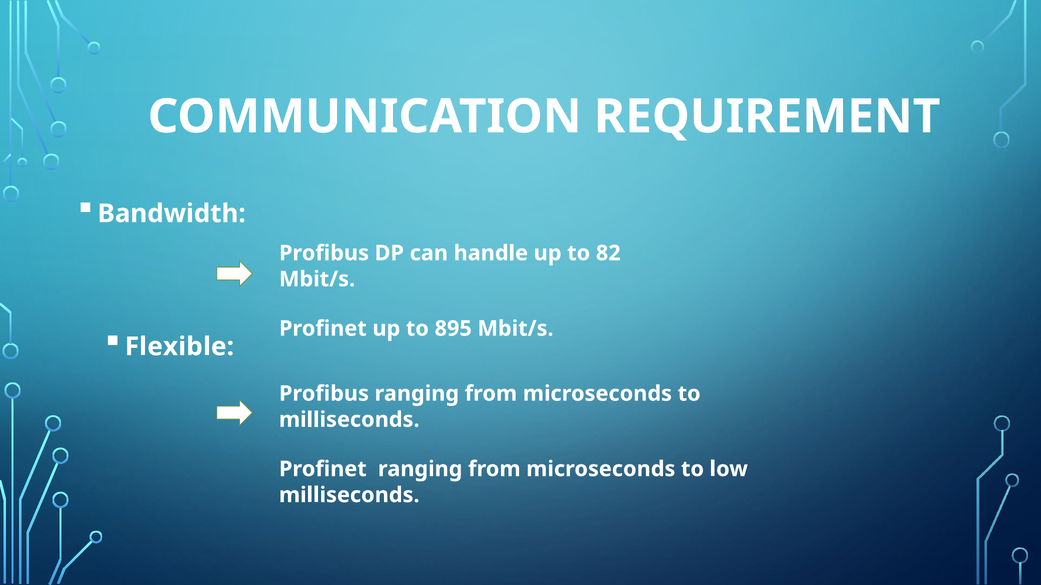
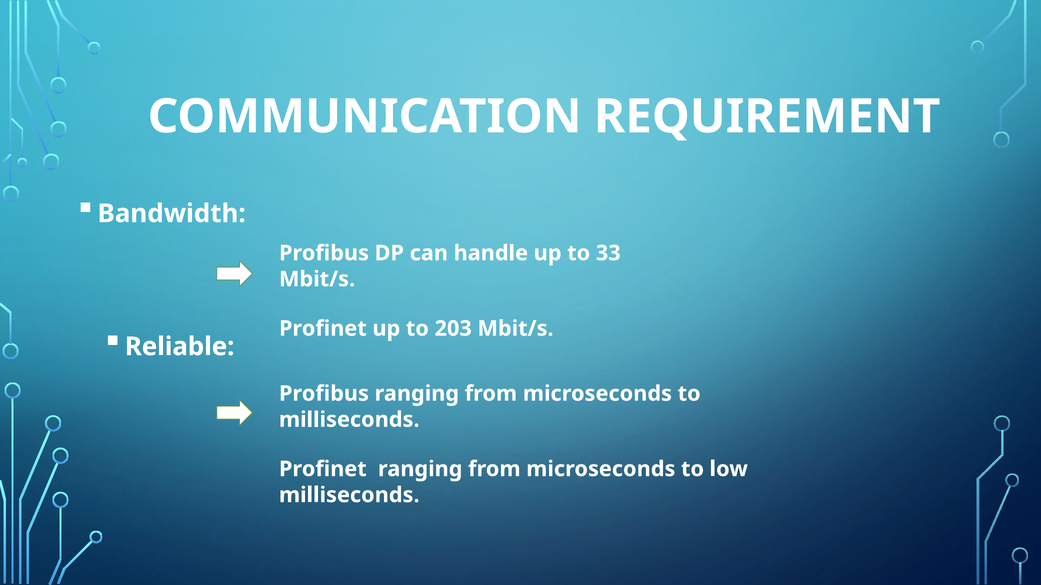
82: 82 -> 33 (608, 253)
895: 895 -> 203 (453, 329)
Flexible: Flexible -> Reliable (180, 347)
